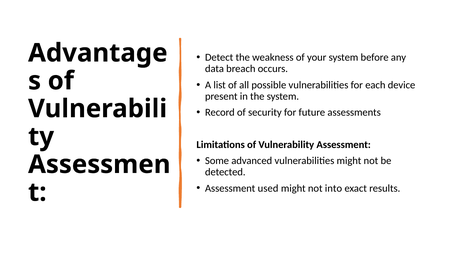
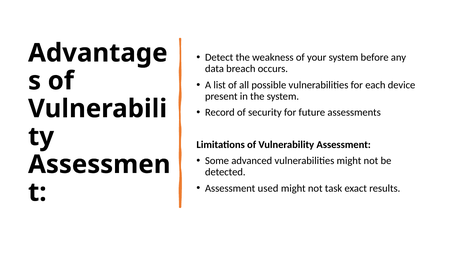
into: into -> task (334, 188)
